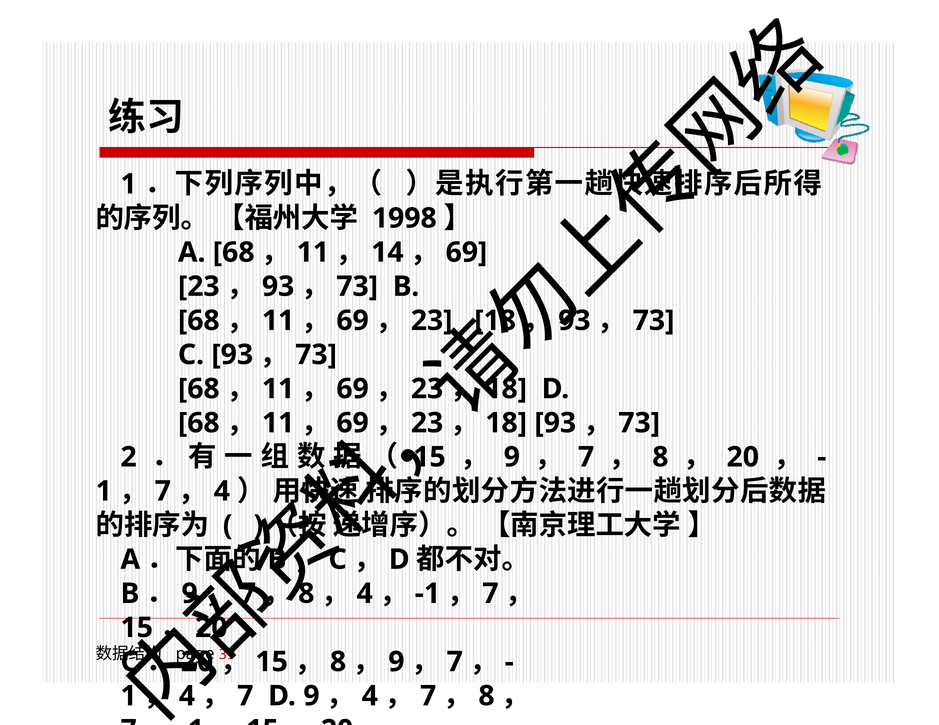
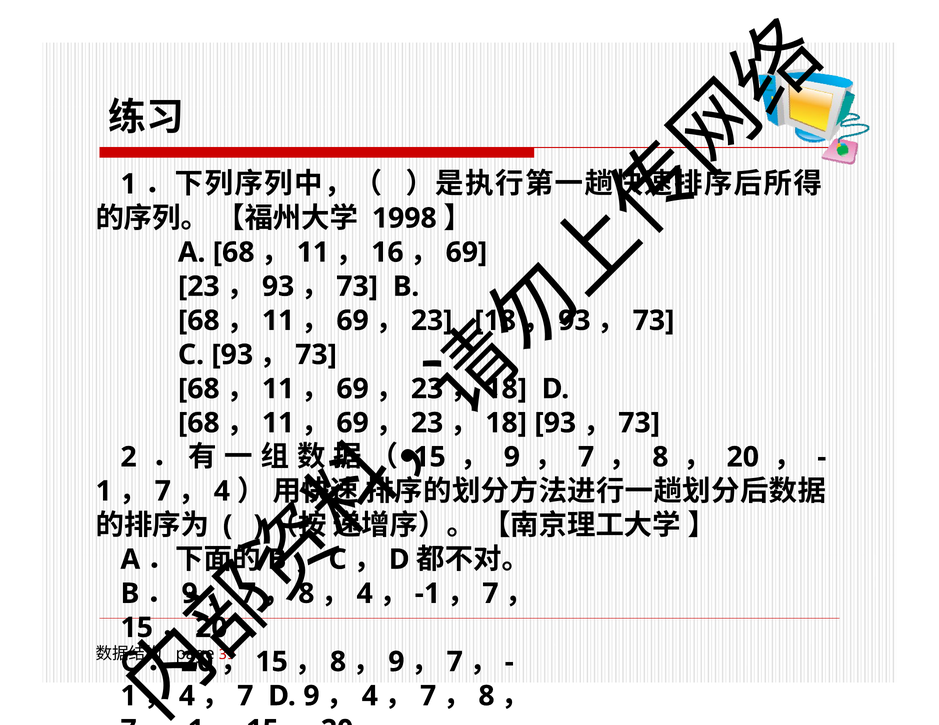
14: 14 -> 16 (387, 253)
